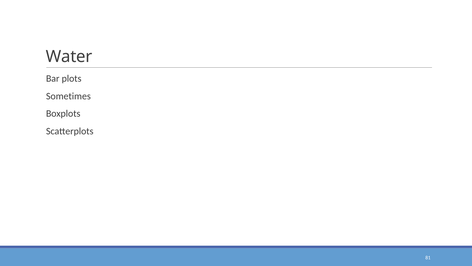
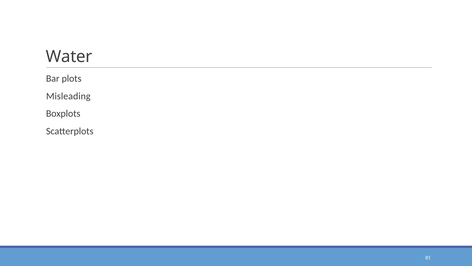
Sometimes: Sometimes -> Misleading (68, 96)
